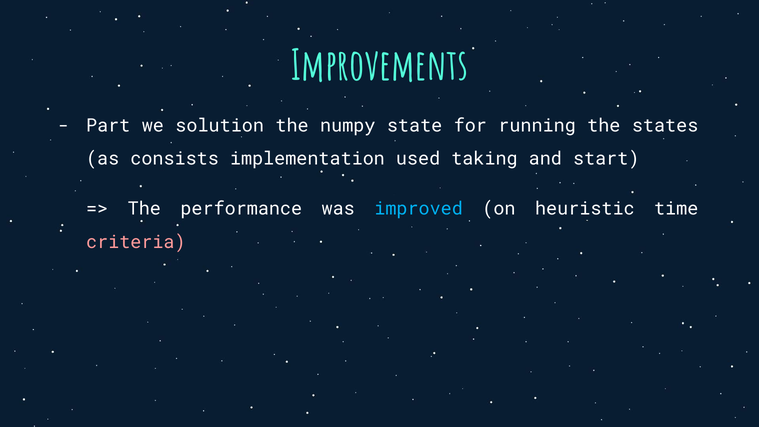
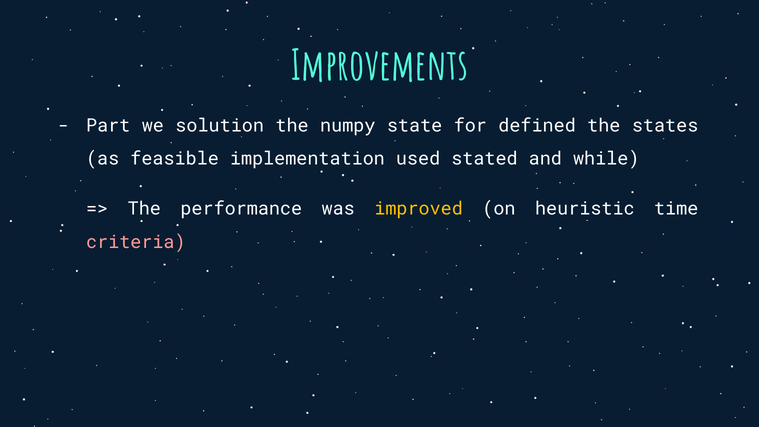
running: running -> defined (537, 126)
consists: consists -> feasible (175, 159)
taking: taking -> stated (484, 159)
start: start -> while (606, 159)
improved colour: light blue -> yellow (419, 209)
